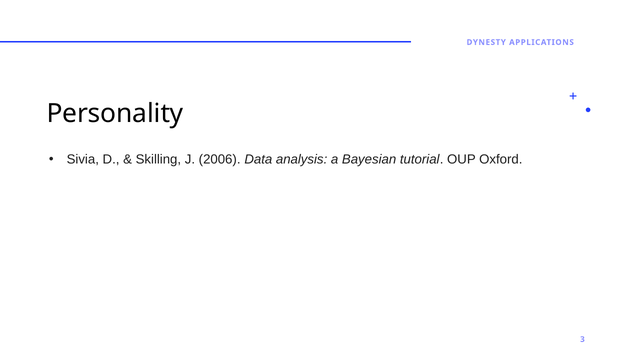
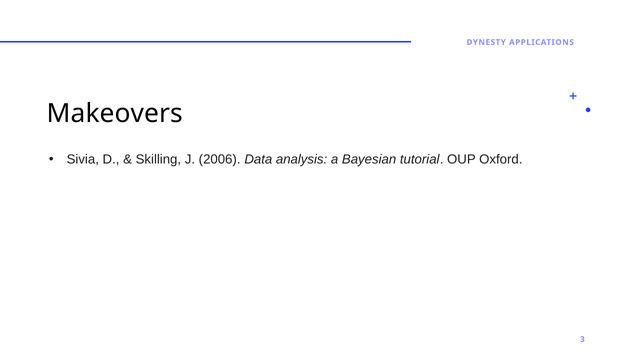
Personality: Personality -> Makeovers (115, 114)
